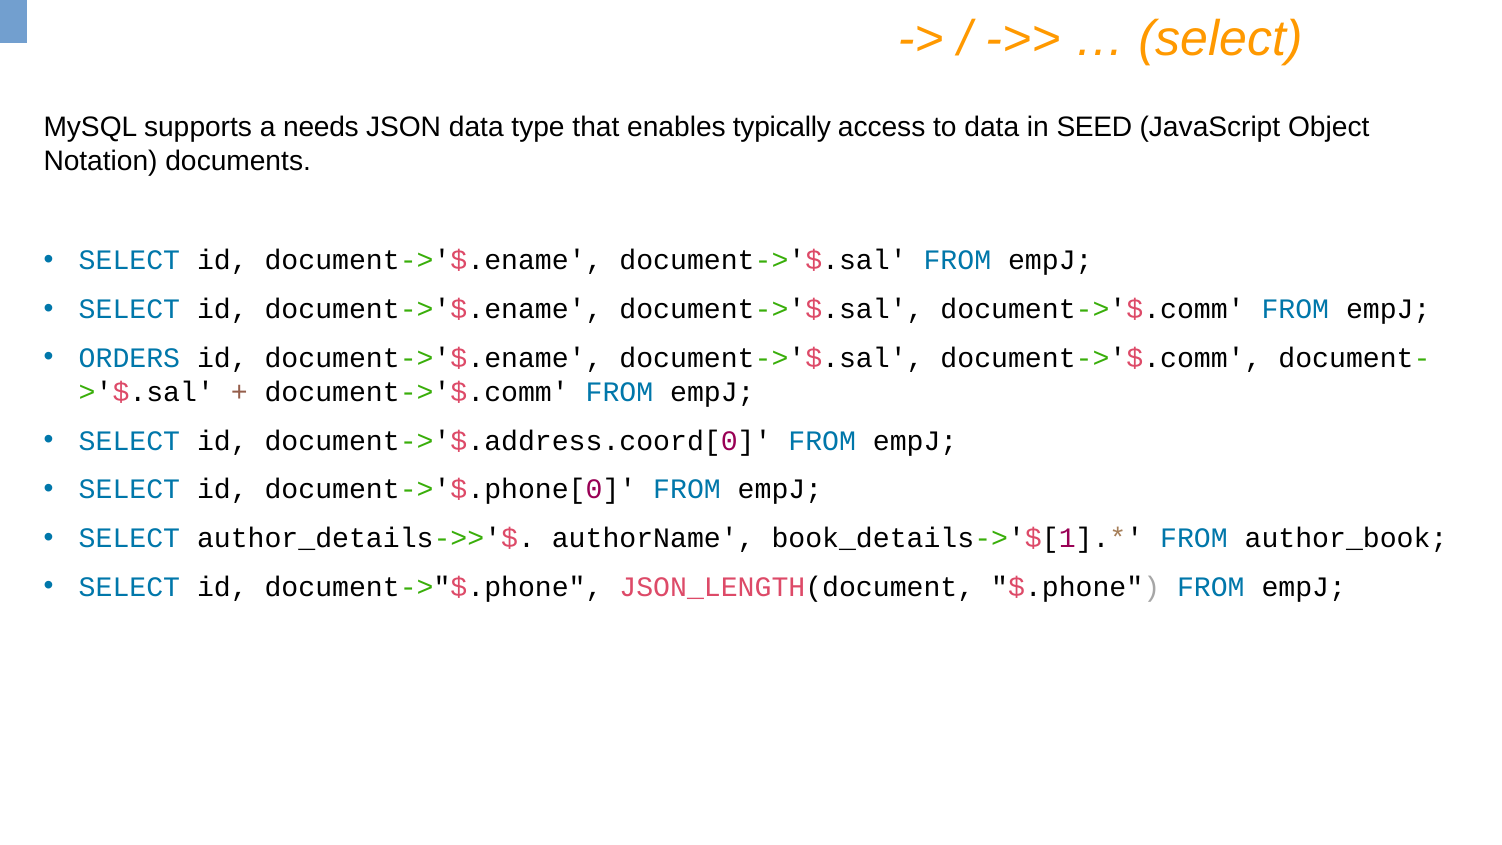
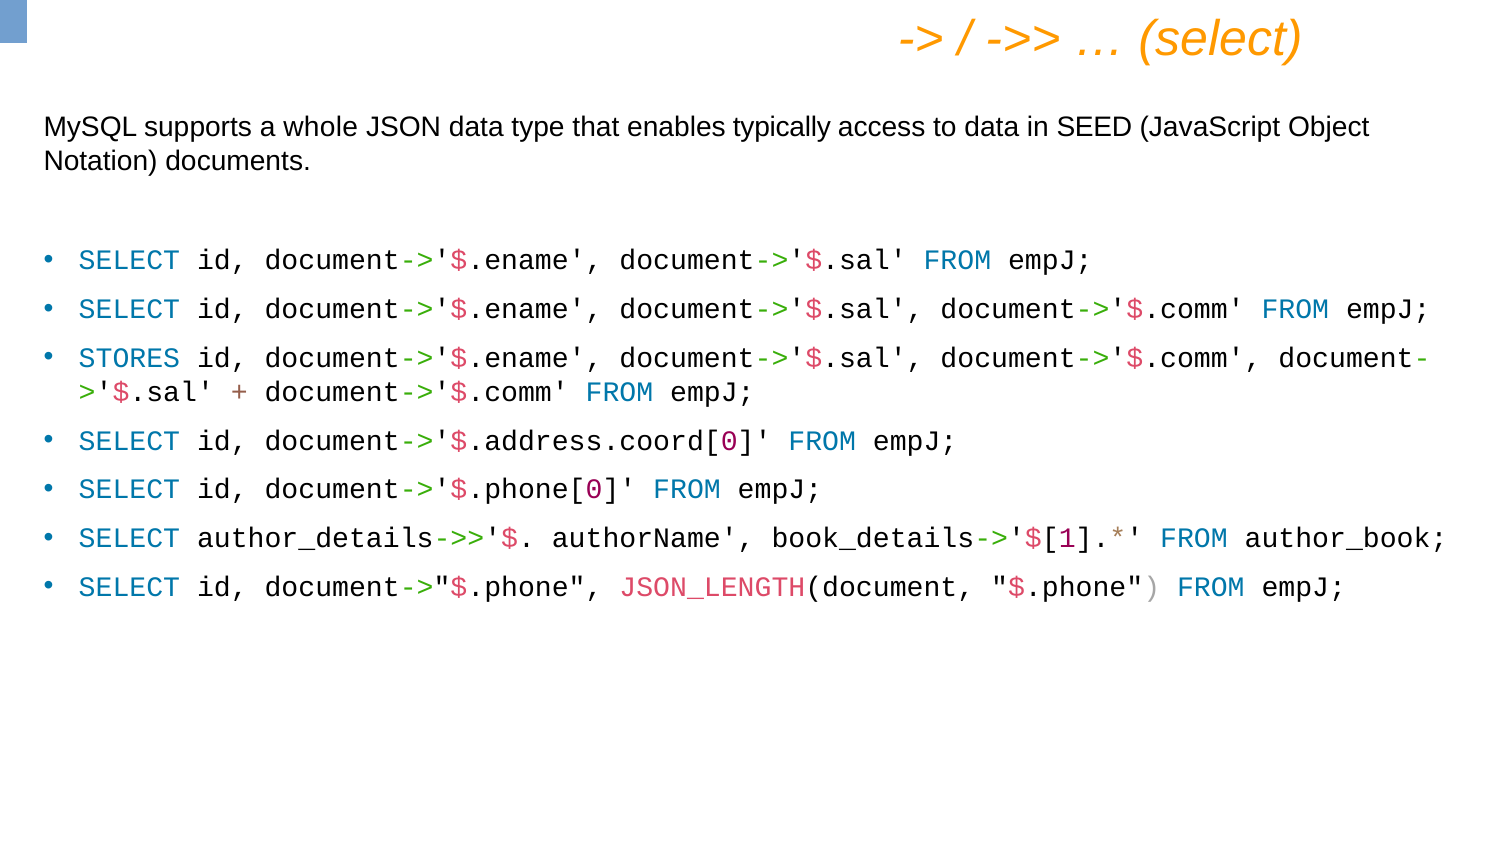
needs: needs -> whole (321, 128)
ORDERS: ORDERS -> STORES (129, 358)
